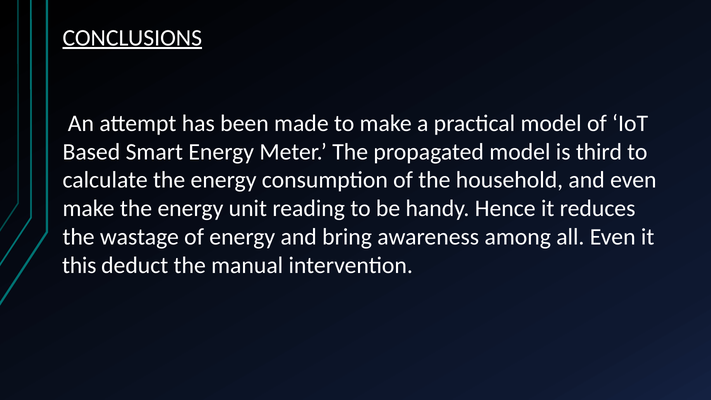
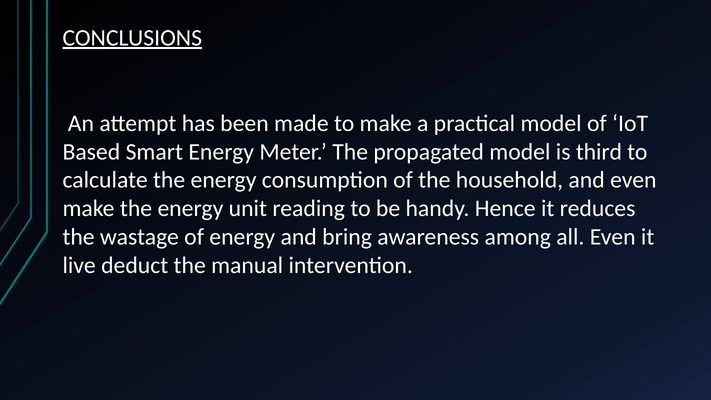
this: this -> live (79, 266)
